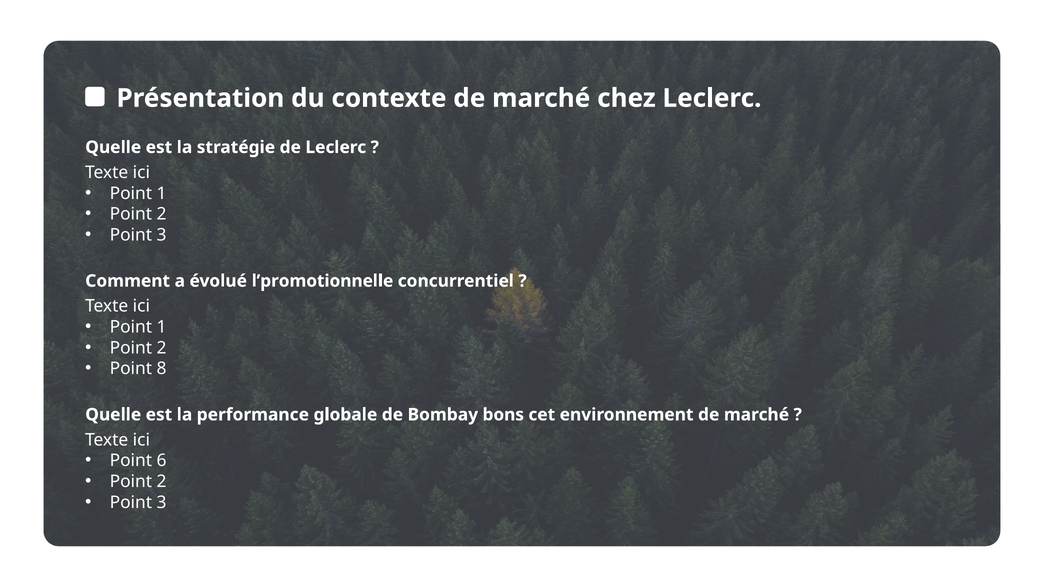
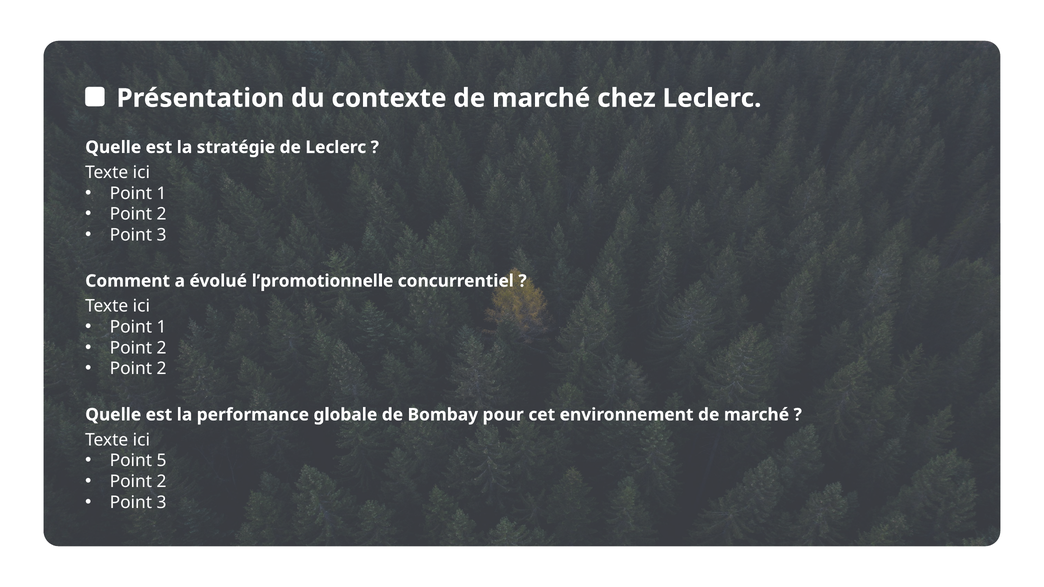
8: 8 -> 2 (162, 369)
bons: bons -> pour (503, 415)
6: 6 -> 5 (162, 461)
